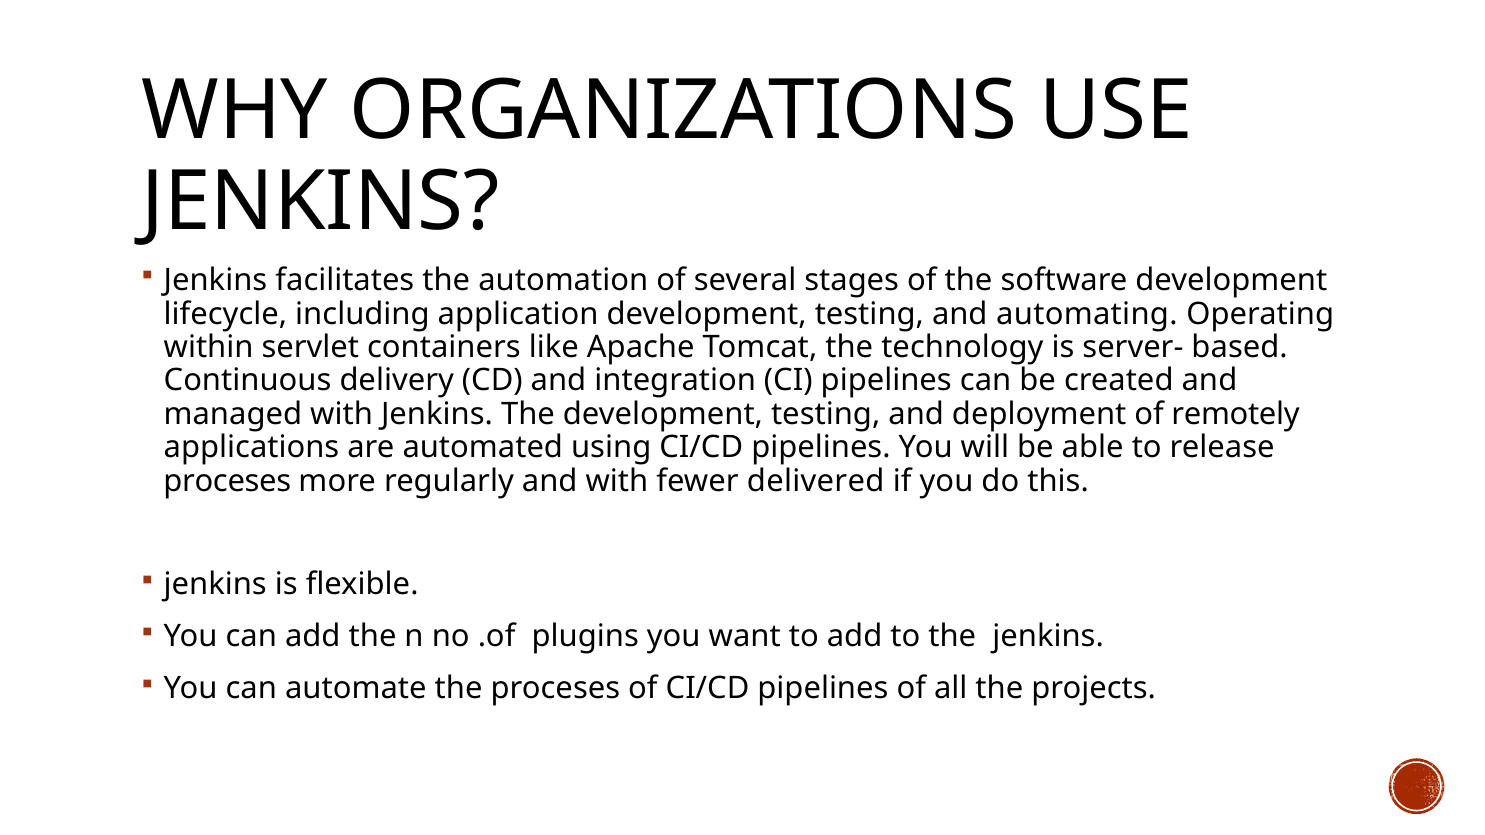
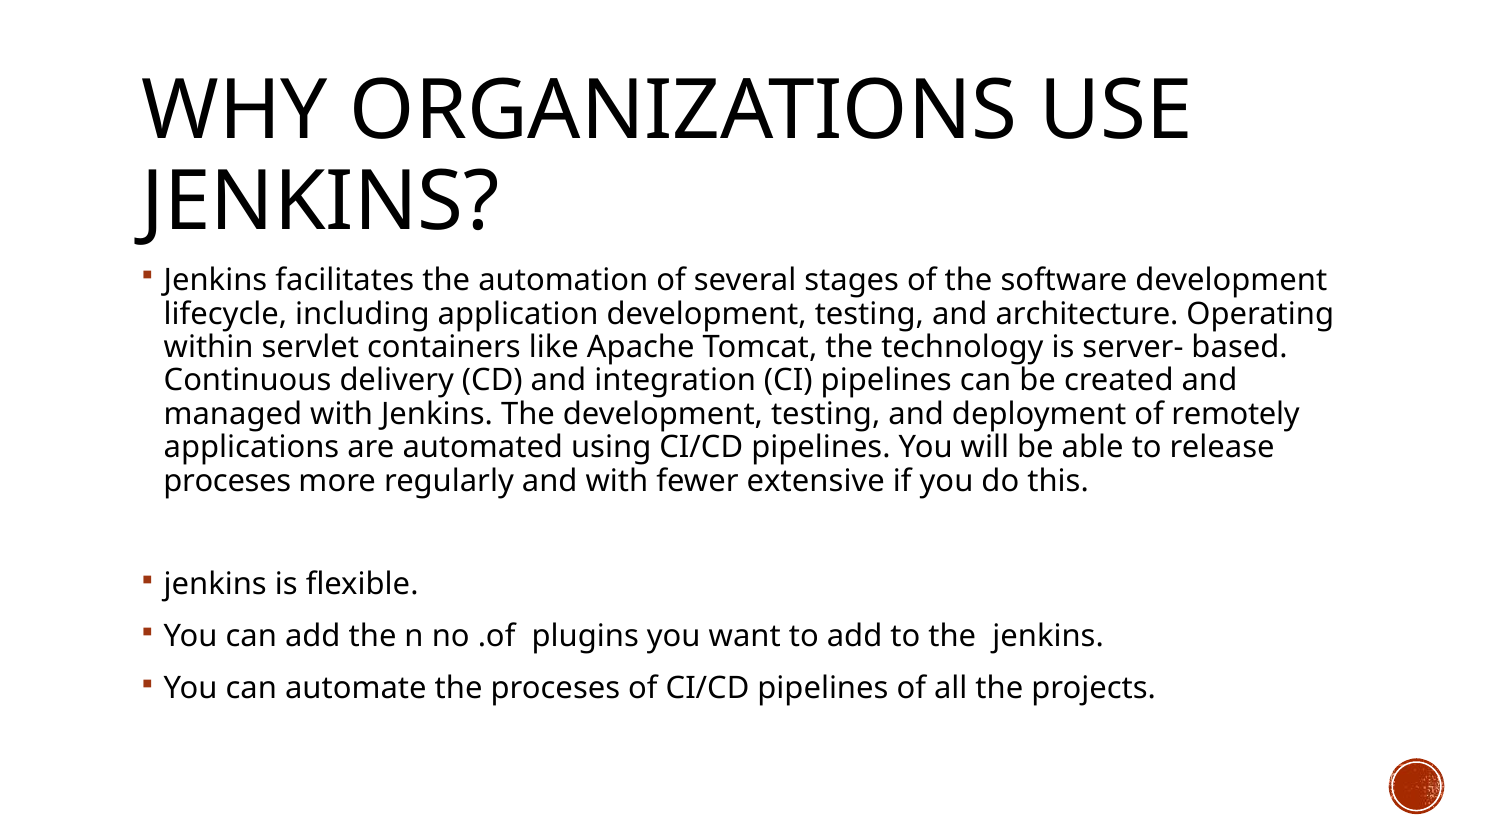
automating: automating -> architecture (1087, 314)
delivered: delivered -> extensive (816, 481)
